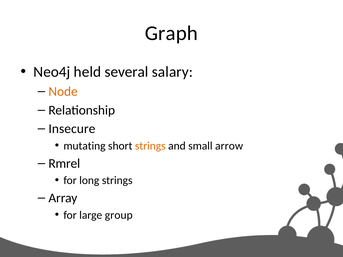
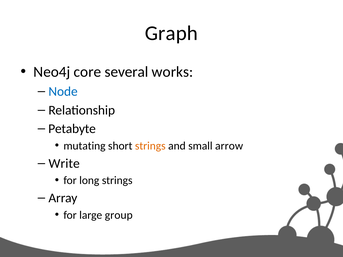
held: held -> core (87, 72)
salary: salary -> works (172, 72)
Node colour: orange -> blue (63, 92)
Insecure: Insecure -> Petabyte (72, 129)
Rmrel: Rmrel -> Write (64, 164)
